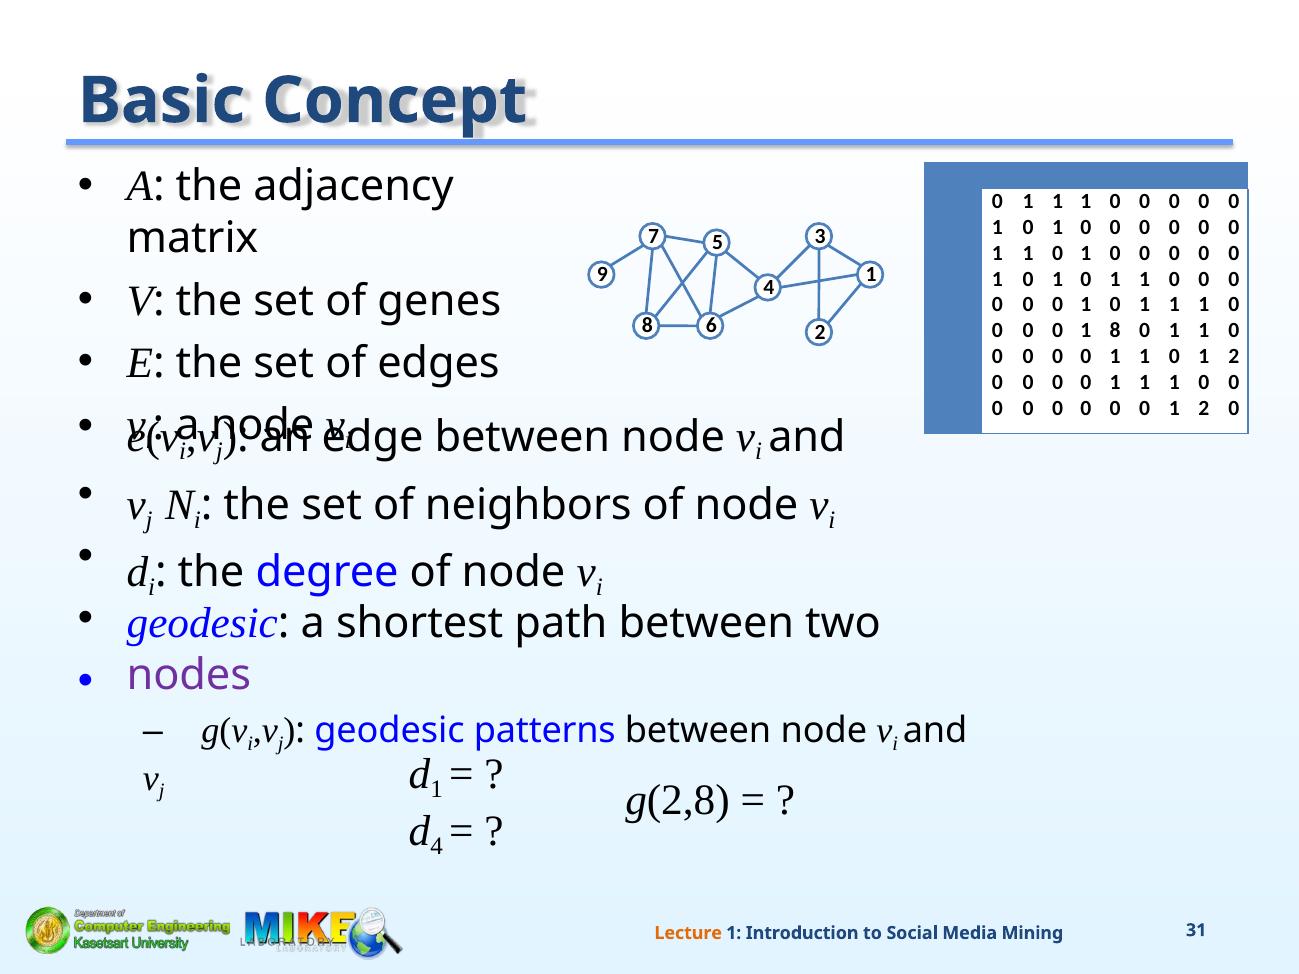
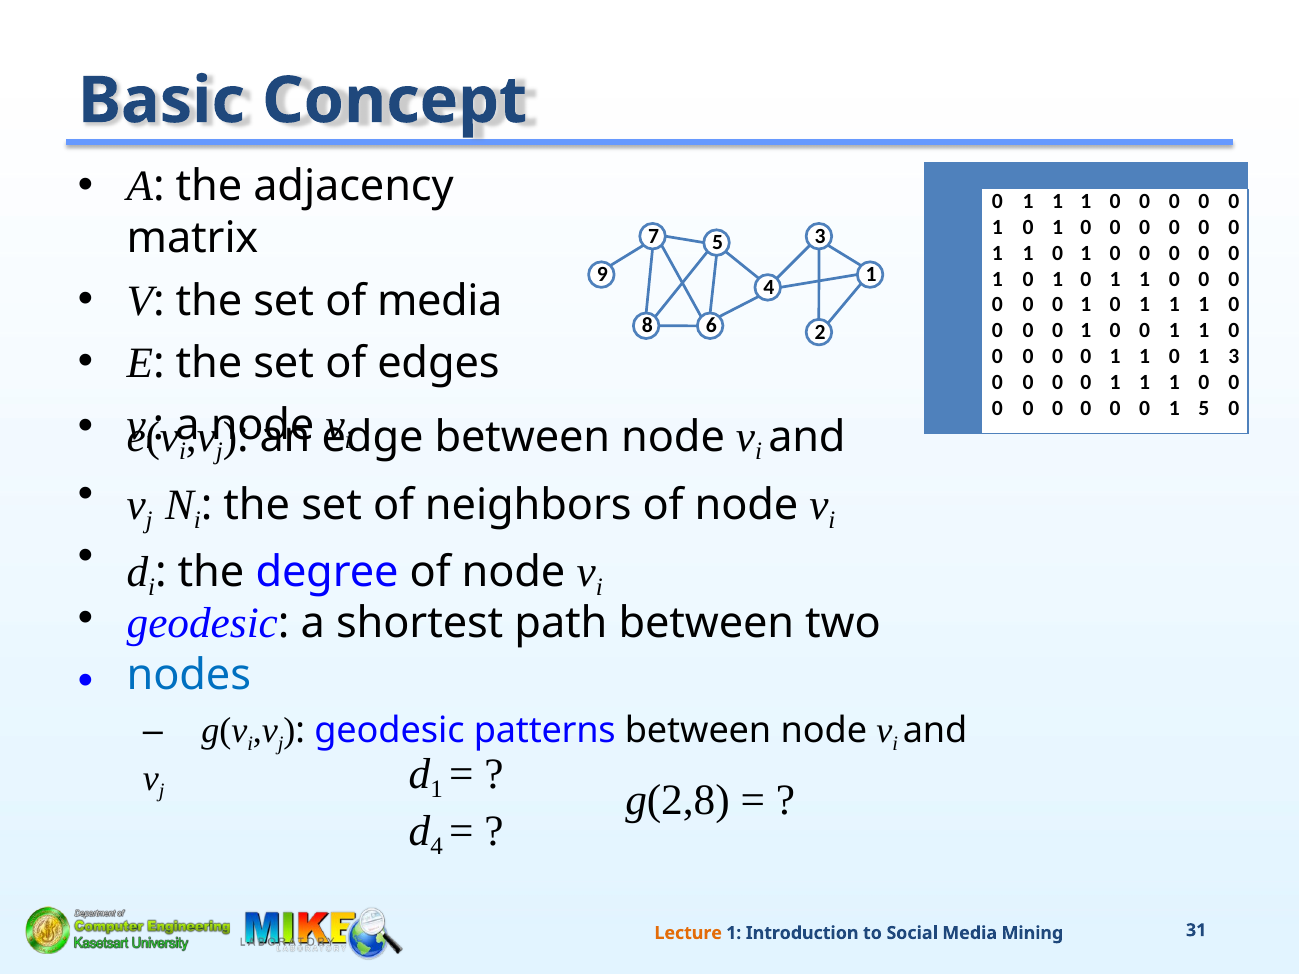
of genes: genes -> media (440, 301)
8: 8 -> 0 (1115, 331)
1 0 1 2: 2 -> 3 (1234, 357)
0 0 1 2: 2 -> 5 (1204, 409)
nodes colour: purple -> blue (189, 675)
